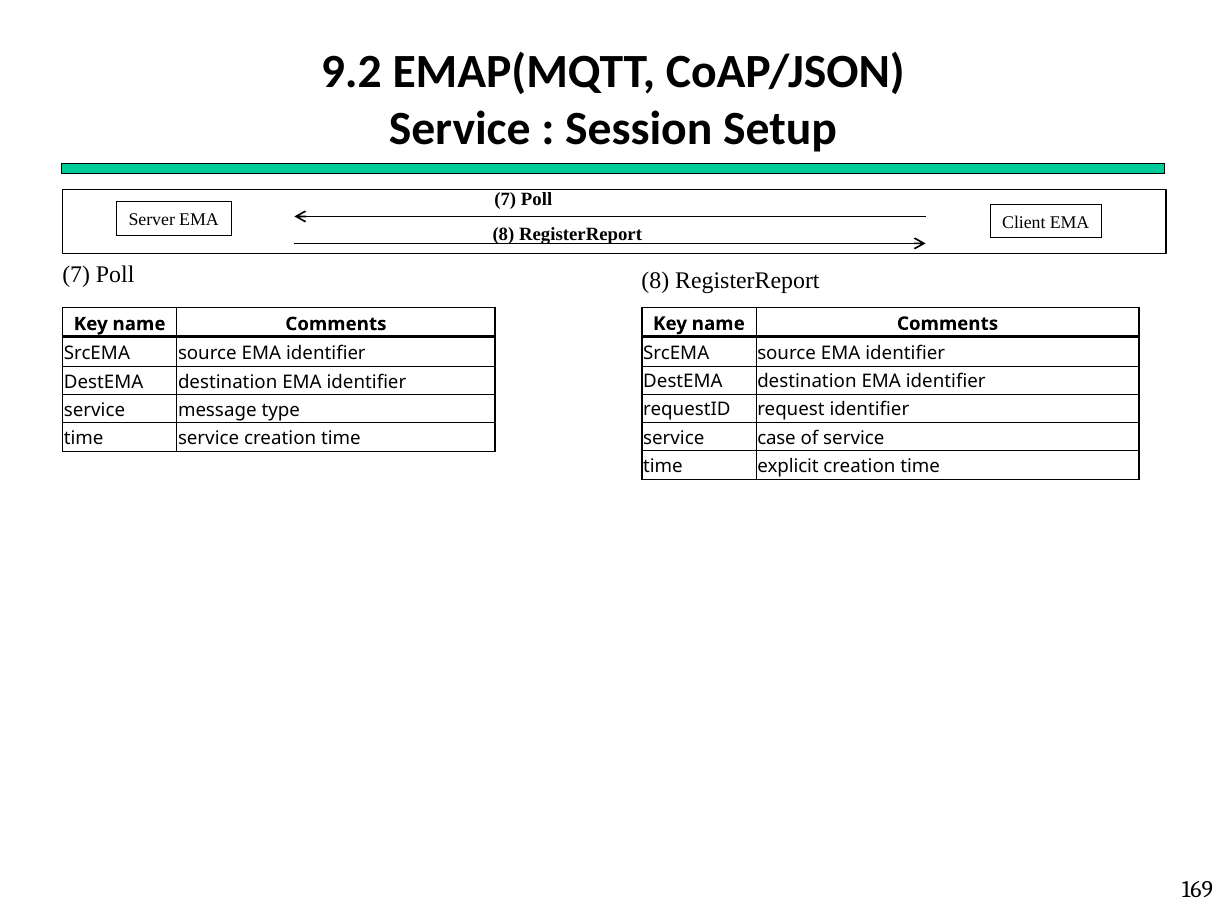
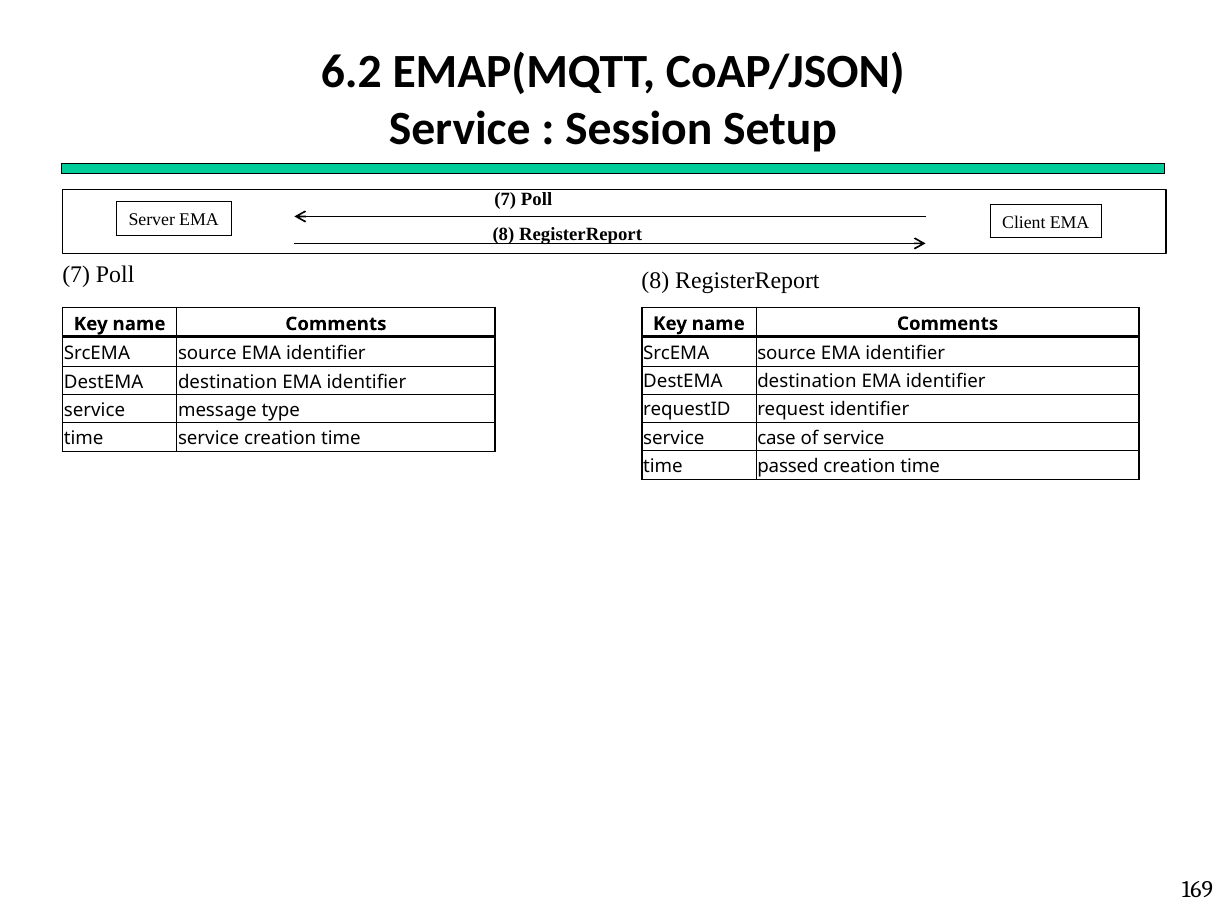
9.2: 9.2 -> 6.2 (351, 72)
explicit: explicit -> passed (788, 467)
